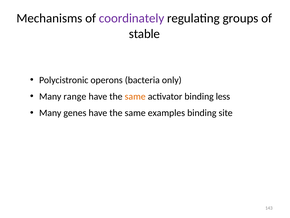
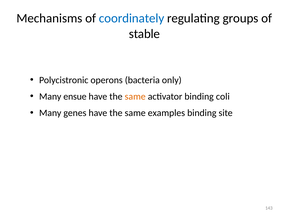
coordinately colour: purple -> blue (132, 18)
range: range -> ensue (75, 96)
less: less -> coli (223, 96)
